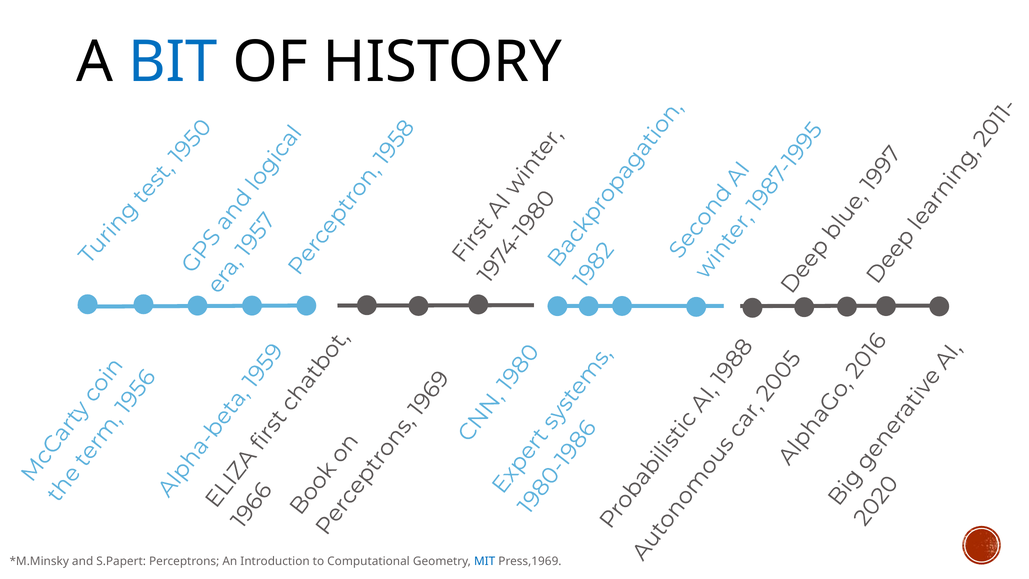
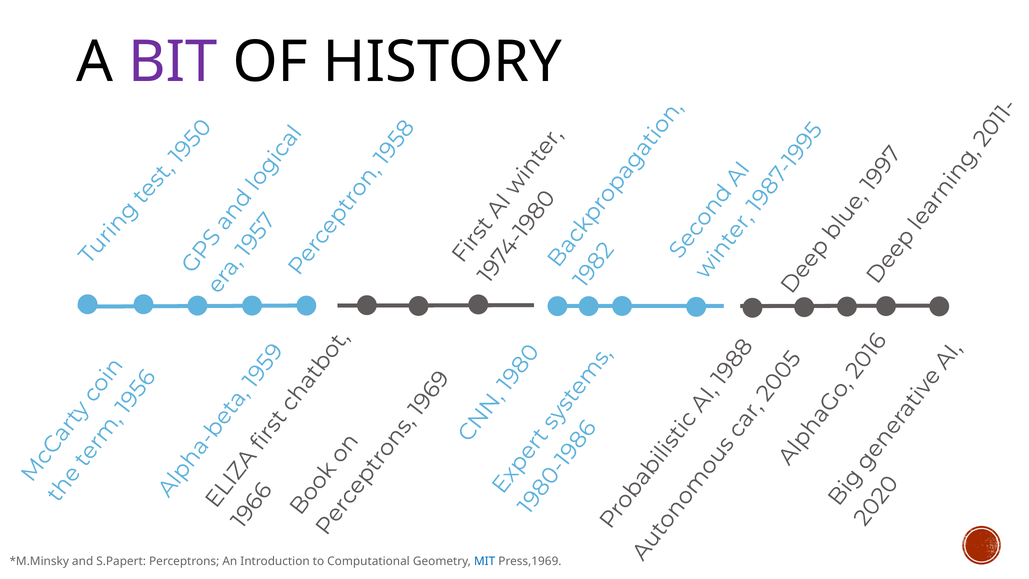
BIT colour: blue -> purple (173, 62)
